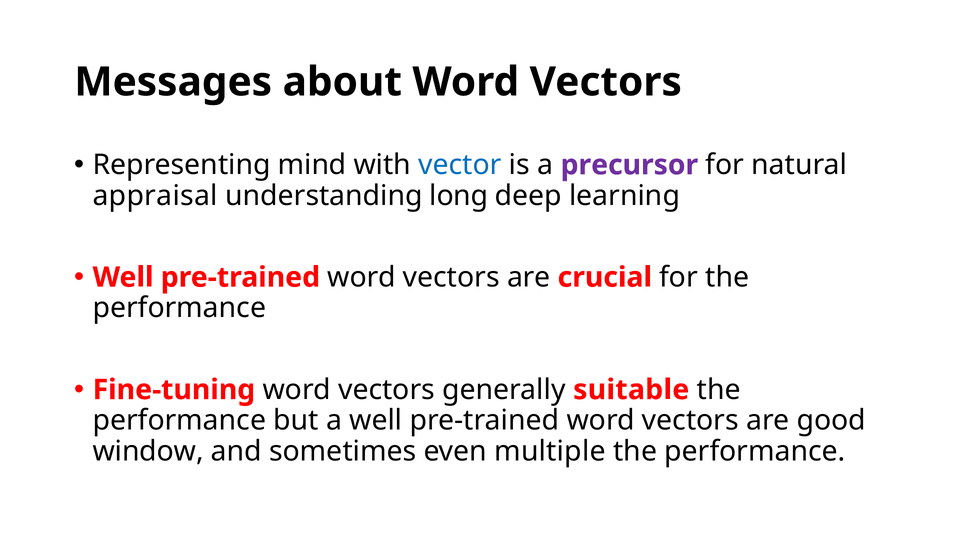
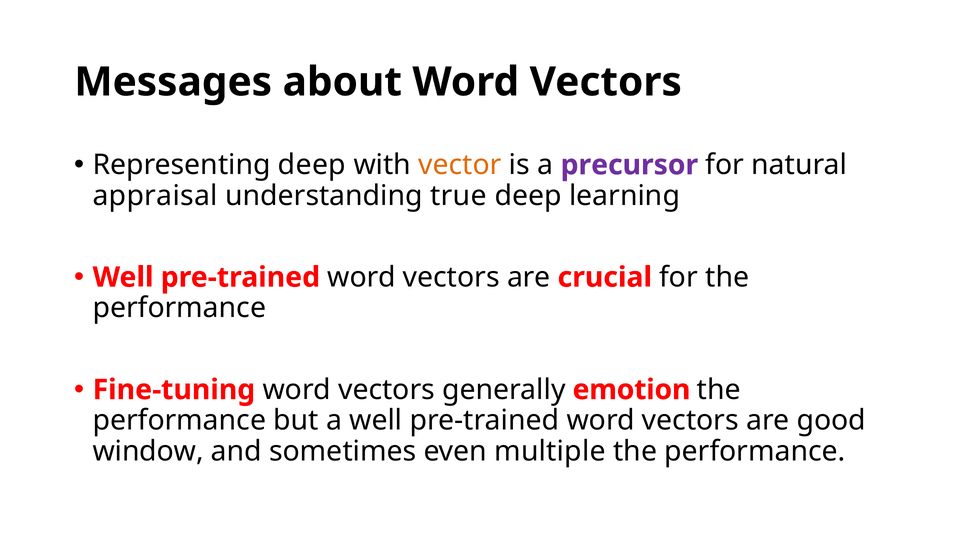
Representing mind: mind -> deep (312, 165)
vector colour: blue -> orange (460, 165)
long: long -> true (459, 195)
suitable: suitable -> emotion (631, 389)
